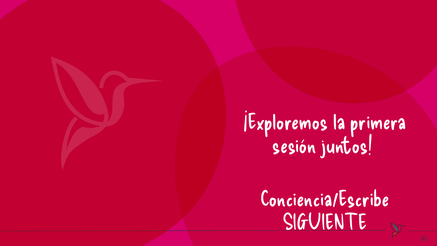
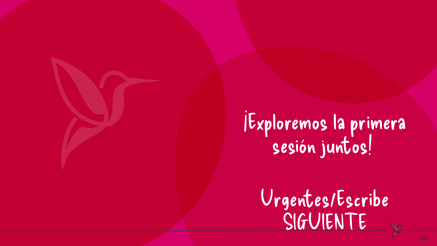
Conciencia/Escribe: Conciencia/Escribe -> Urgentes/Escribe (325, 199)
